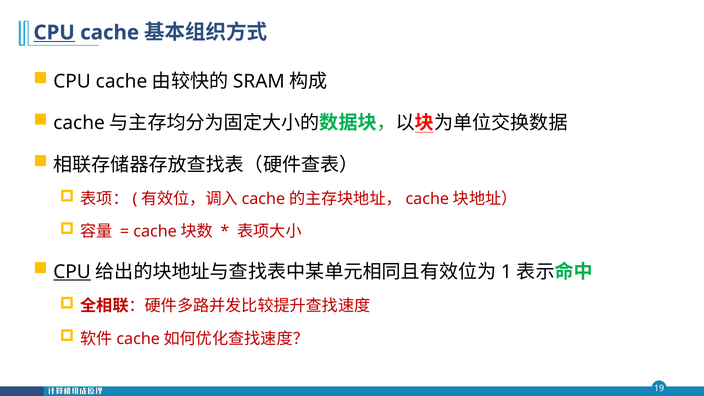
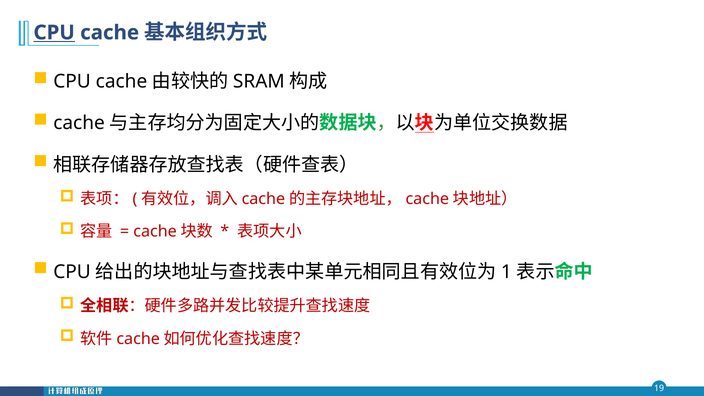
CPU underline: present -> none (72, 272)
